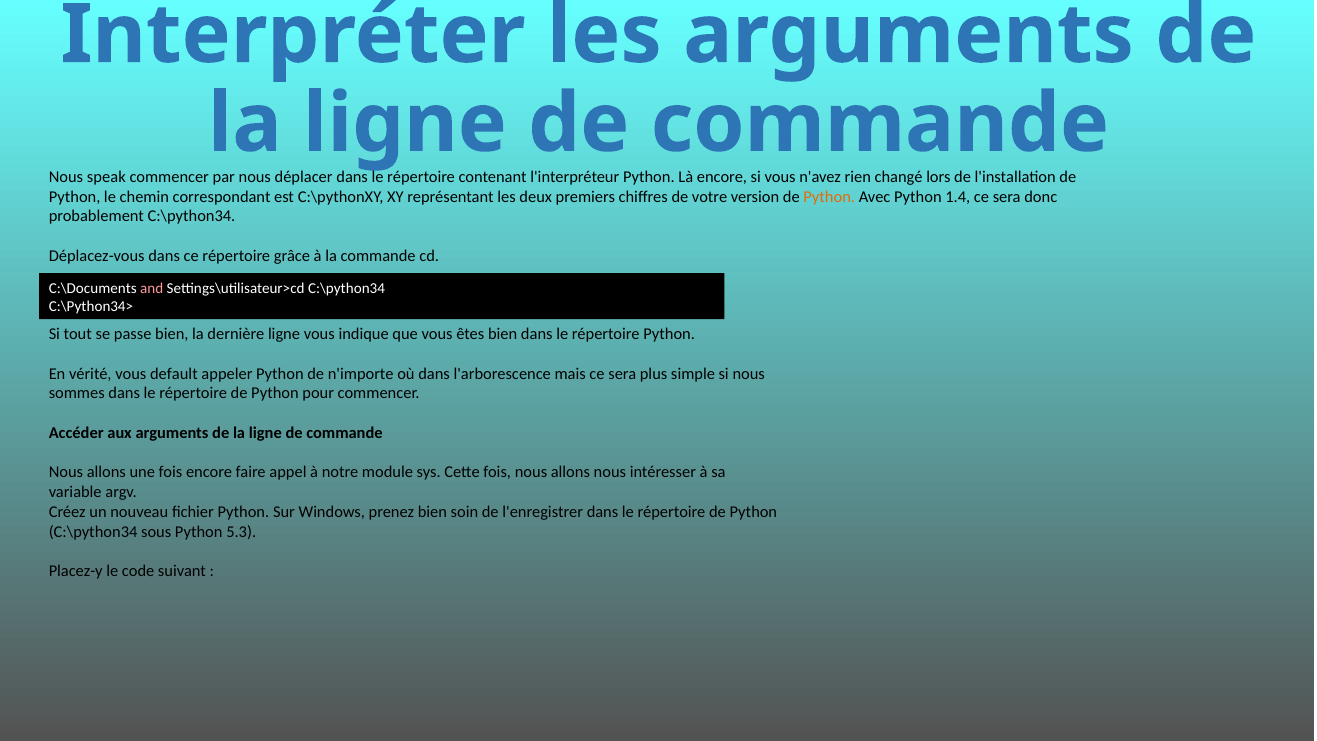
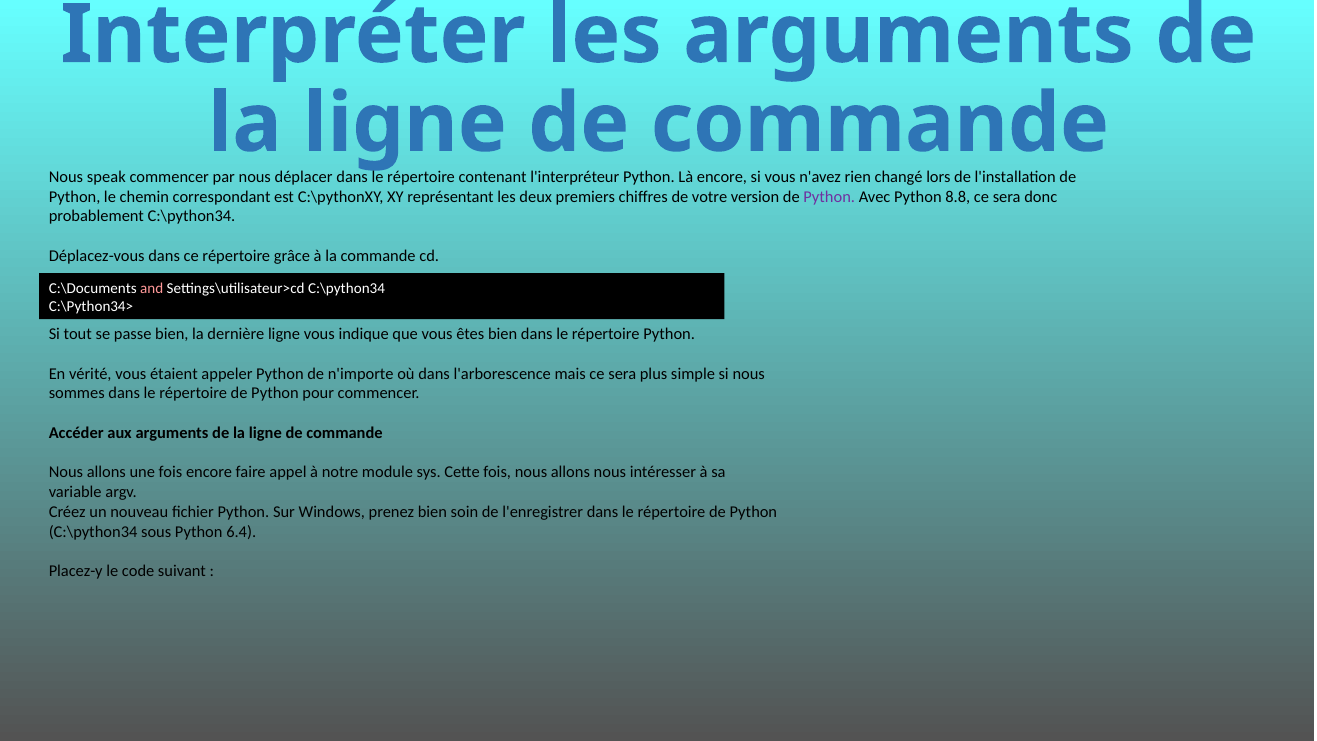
Python colour: orange -> purple (829, 197)
1.4: 1.4 -> 8.8 (958, 197)
default: default -> étaient (174, 374)
5.3: 5.3 -> 6.4 (241, 532)
